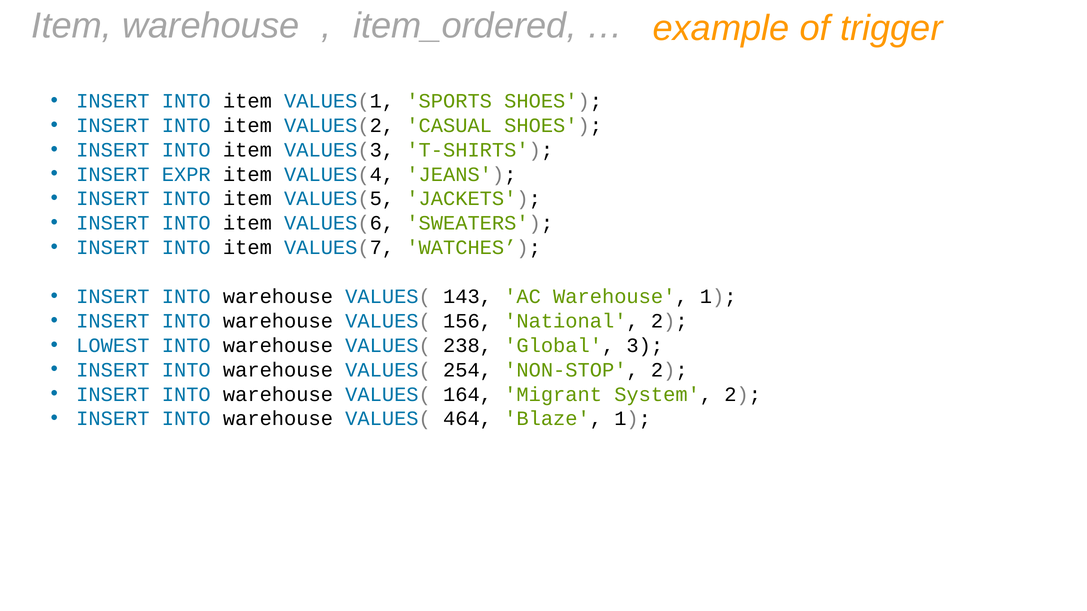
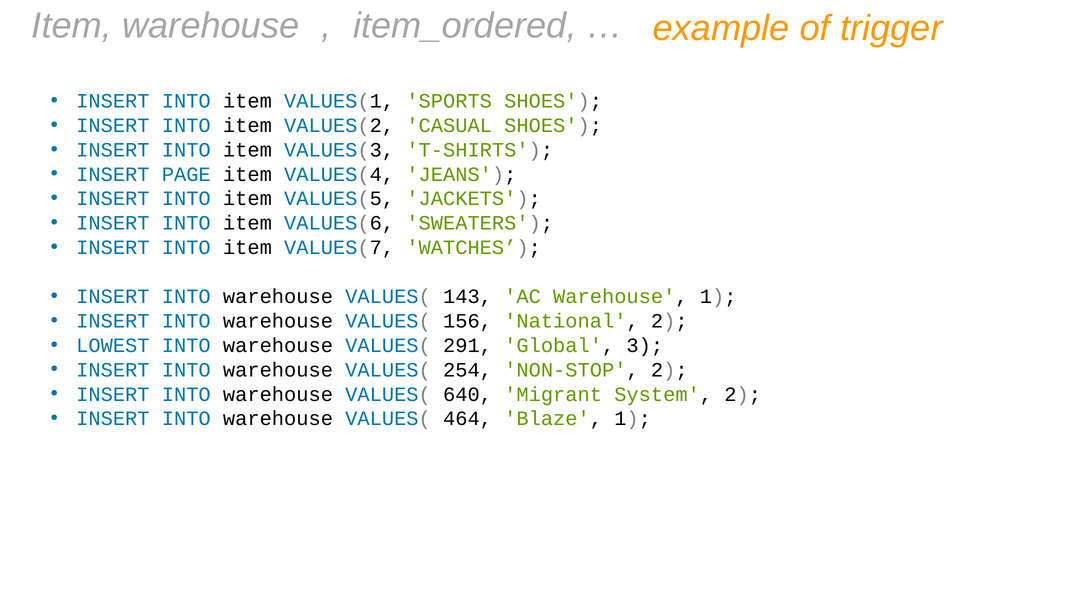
EXPR: EXPR -> PAGE (186, 174)
238: 238 -> 291 (468, 346)
164: 164 -> 640 (468, 395)
